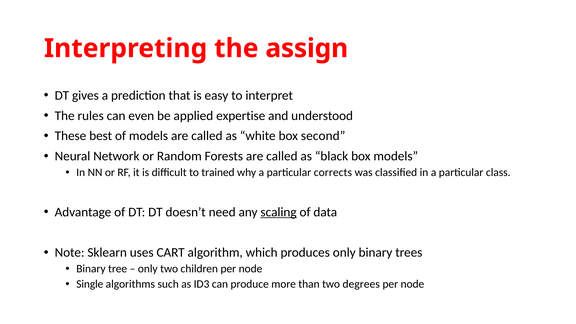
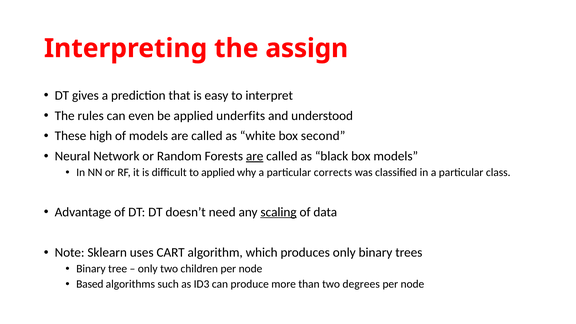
expertise: expertise -> underfits (241, 116)
best: best -> high (101, 136)
are underline: none -> present (255, 156)
to trained: trained -> applied (218, 173)
Single: Single -> Based (90, 284)
